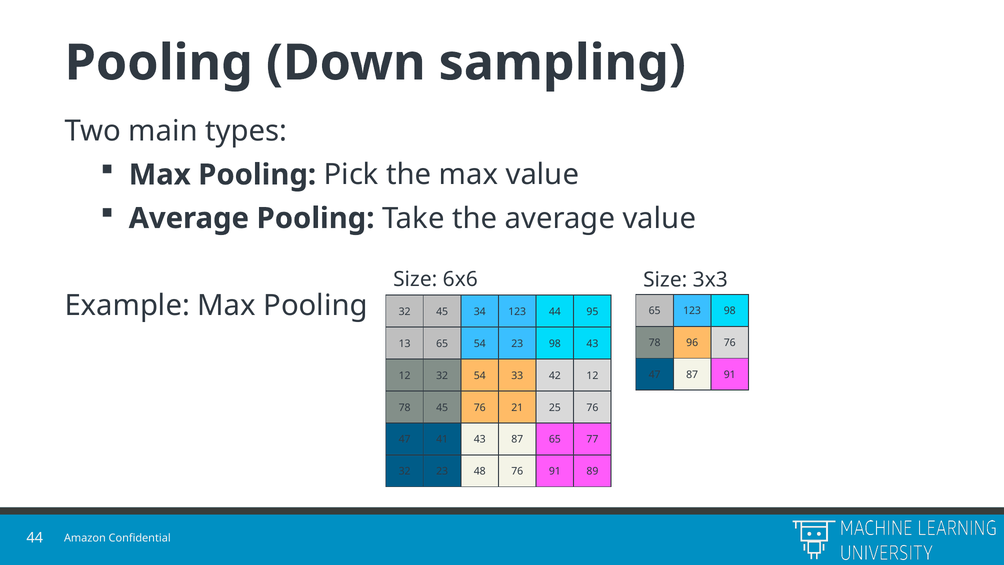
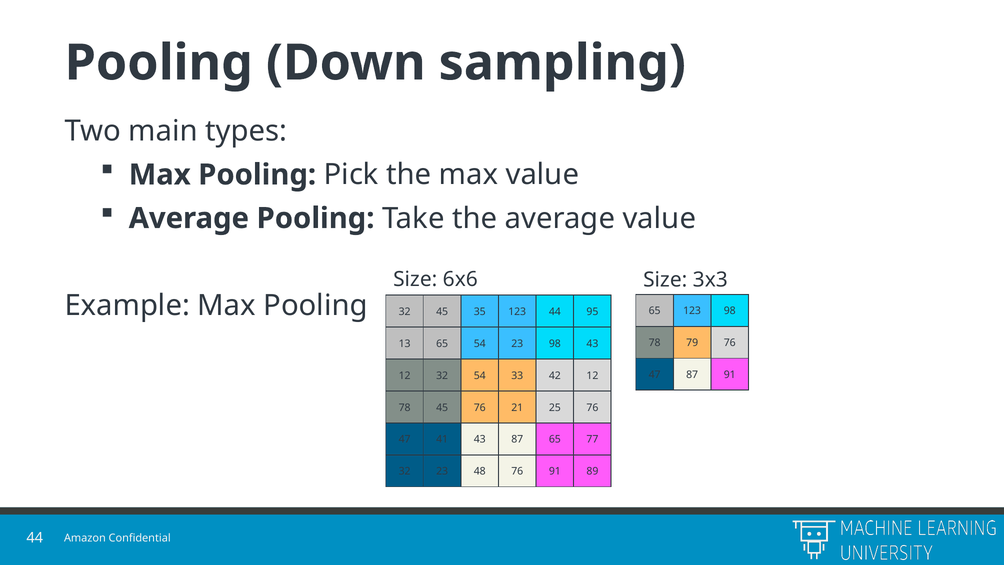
34: 34 -> 35 (480, 312)
96: 96 -> 79 (692, 343)
